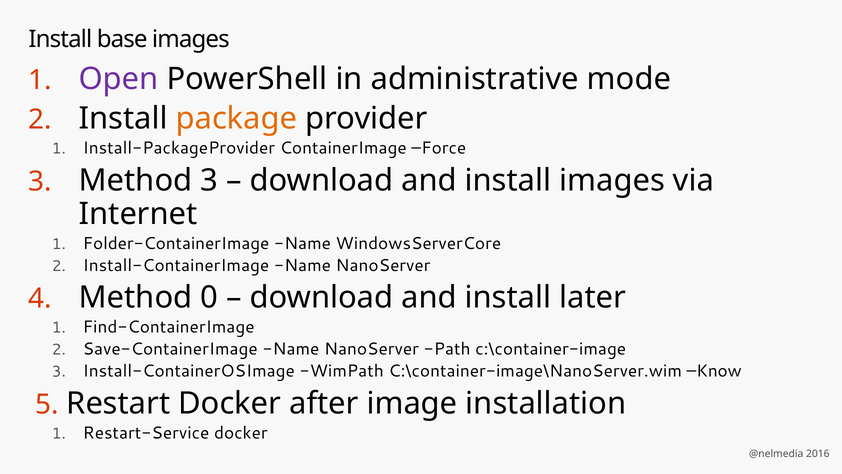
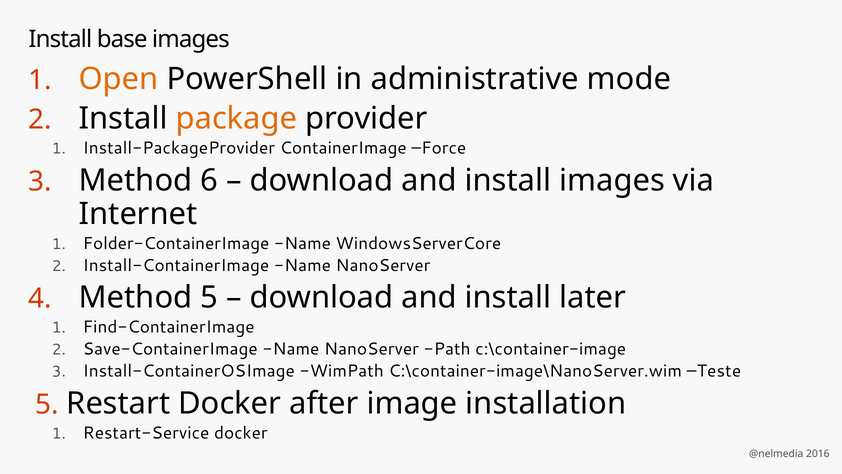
Open colour: purple -> orange (119, 79)
Method 3: 3 -> 6 (209, 180)
Method 0: 0 -> 5 (209, 297)
Know: Know -> Teste (714, 371)
